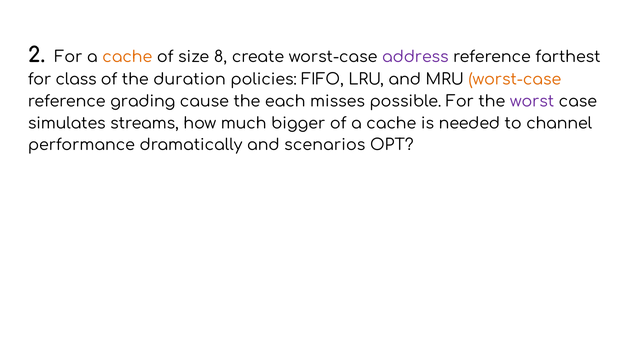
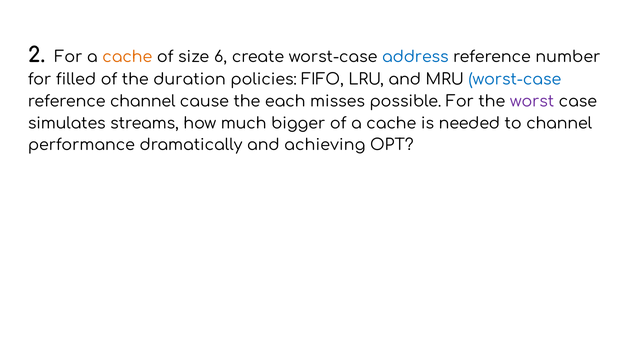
8: 8 -> 6 (221, 57)
address colour: purple -> blue (415, 57)
farthest: farthest -> number (568, 57)
class: class -> filled (76, 80)
worst-case colour: orange -> blue (515, 80)
reference grading: grading -> channel (143, 102)
scenarios: scenarios -> achieving (325, 145)
